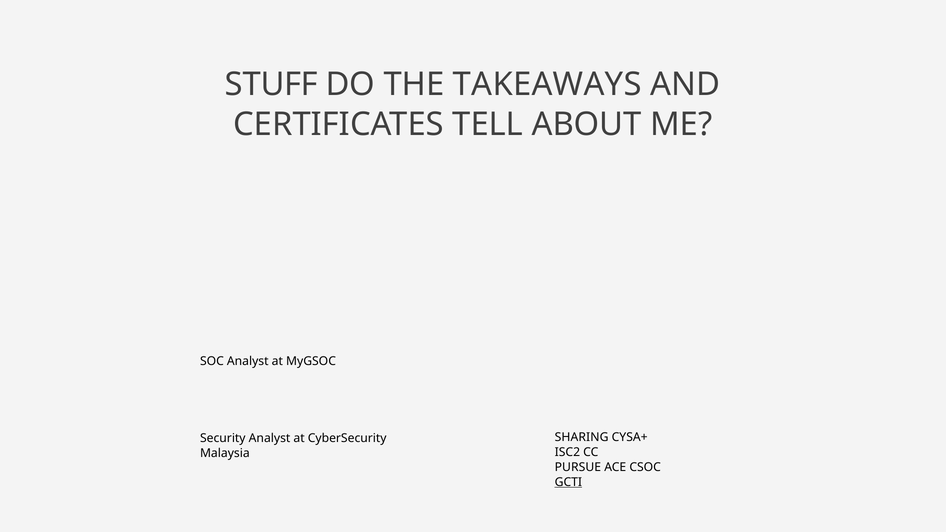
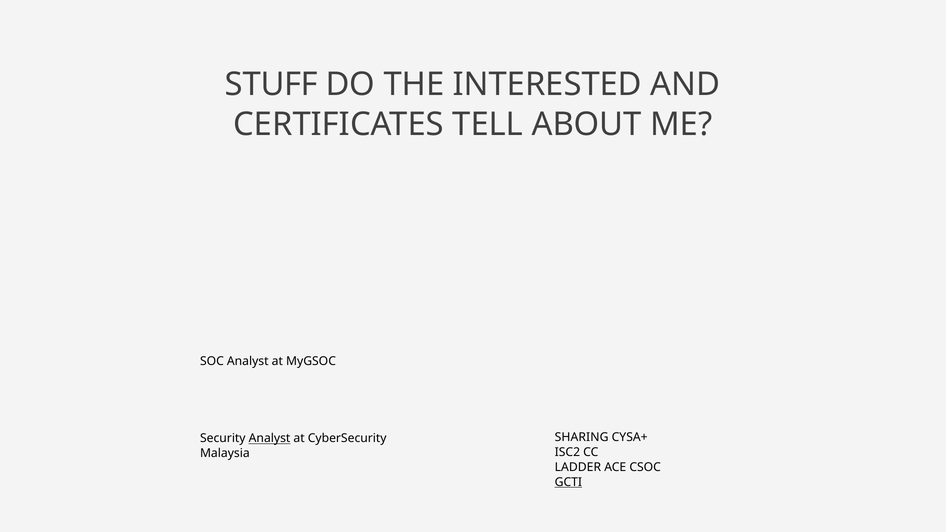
TAKEAWAYS: TAKEAWAYS -> INTERESTED (547, 84)
Analyst underline: none -> present (270, 439)
PURSUE: PURSUE -> LADDER (578, 467)
